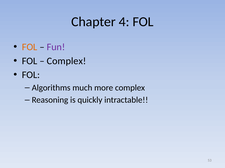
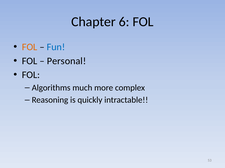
4: 4 -> 6 (124, 22)
Fun colour: purple -> blue (56, 47)
Complex: Complex -> Personal (67, 61)
